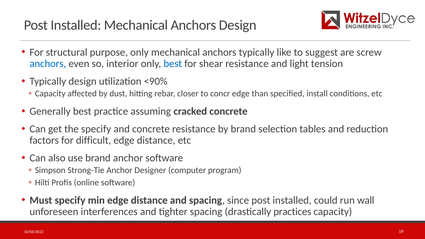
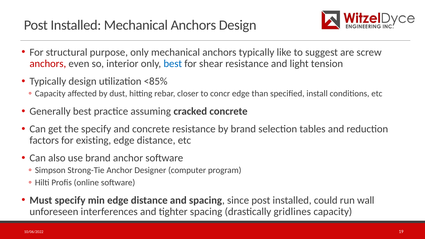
anchors colour: blue -> red (48, 64)
<90%: <90% -> <85% (156, 81)
difficult: difficult -> existing (94, 140)
practices: practices -> gridlines (292, 212)
